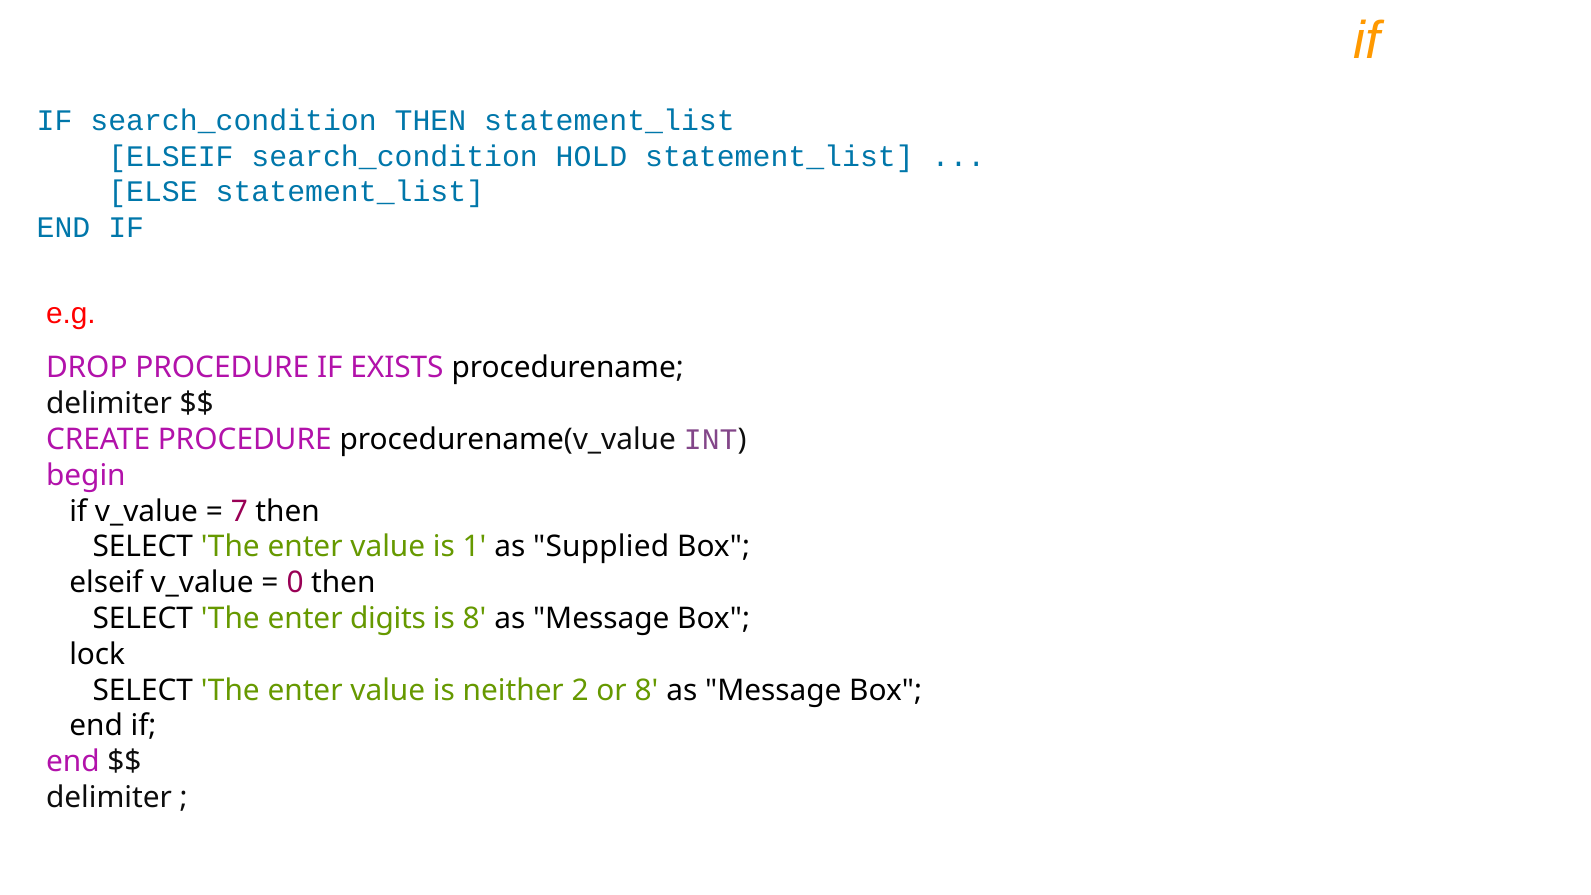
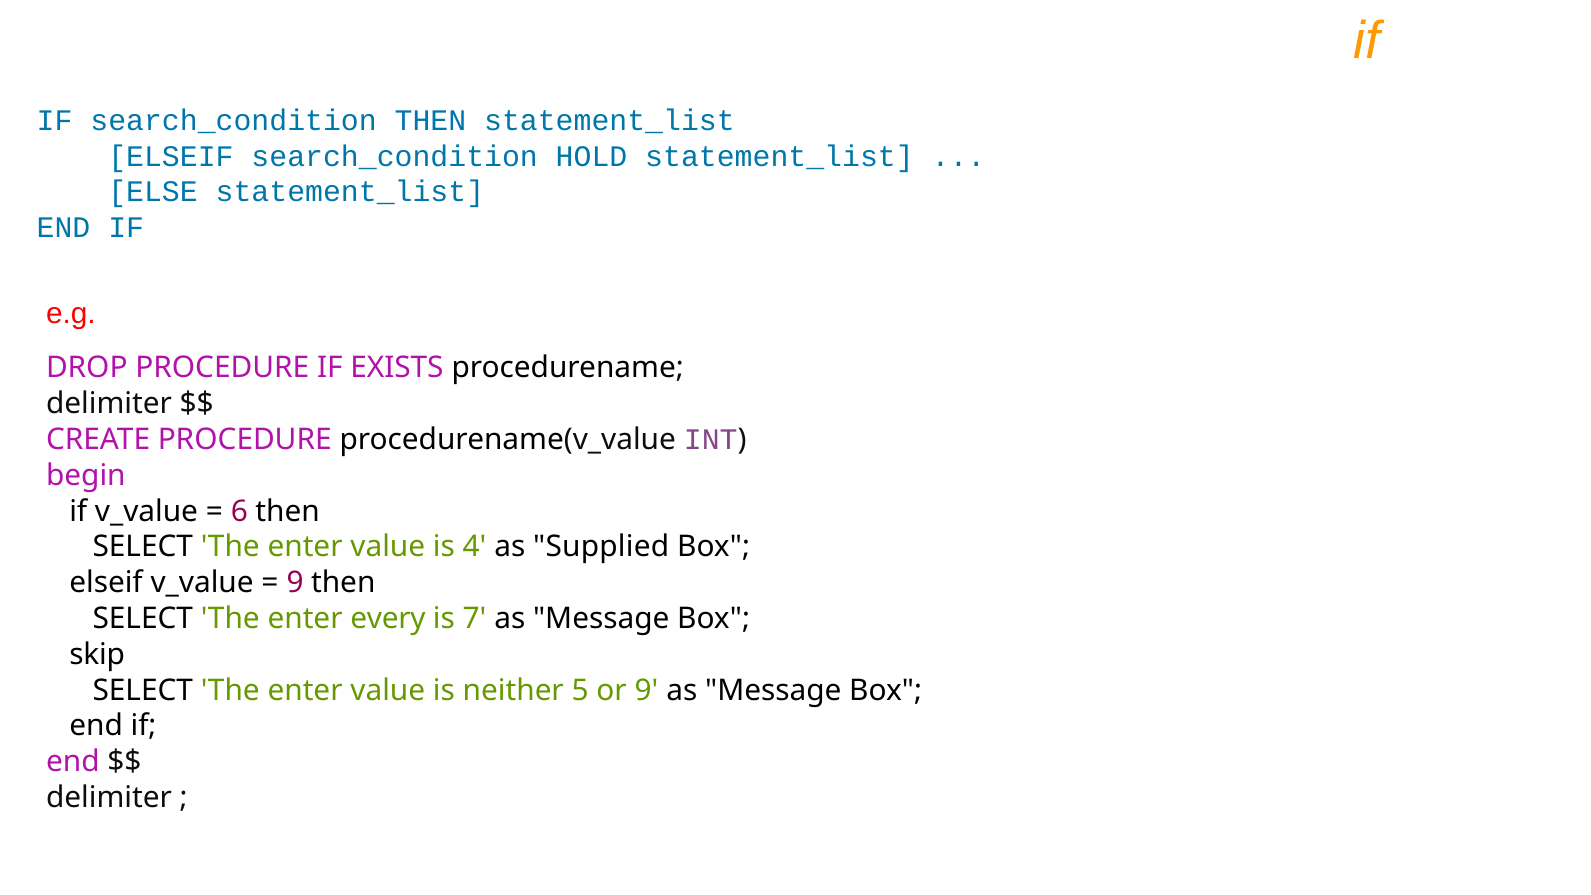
7: 7 -> 6 (239, 511)
1: 1 -> 4 (475, 547)
0: 0 -> 9 (295, 583)
digits: digits -> every (388, 619)
is 8: 8 -> 7 (475, 619)
lock: lock -> skip (97, 654)
2: 2 -> 5 (580, 690)
or 8: 8 -> 9 (646, 690)
